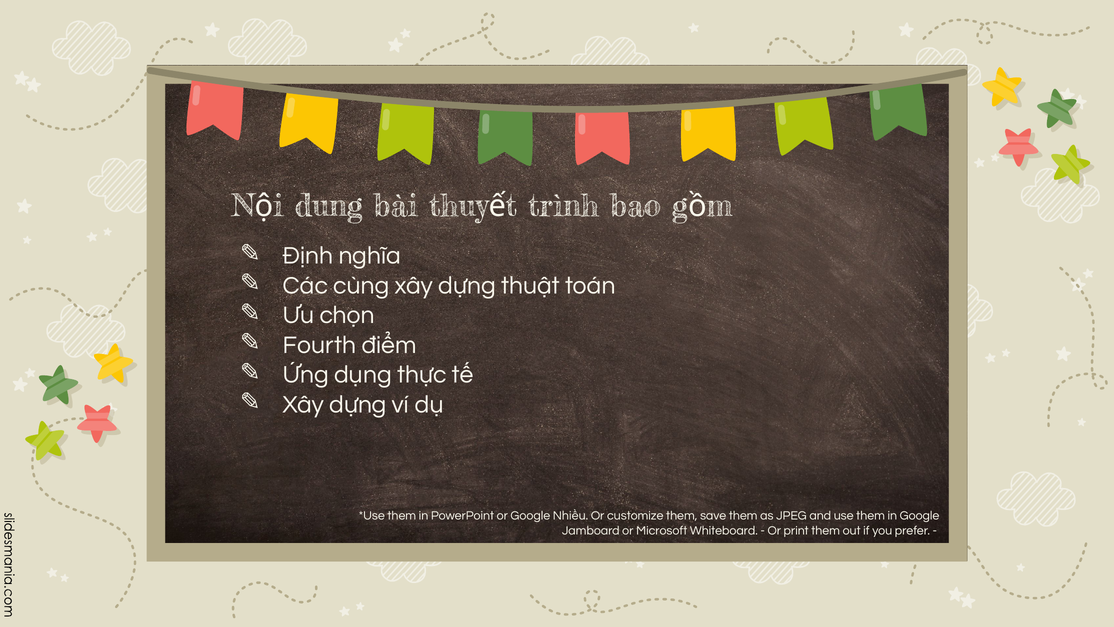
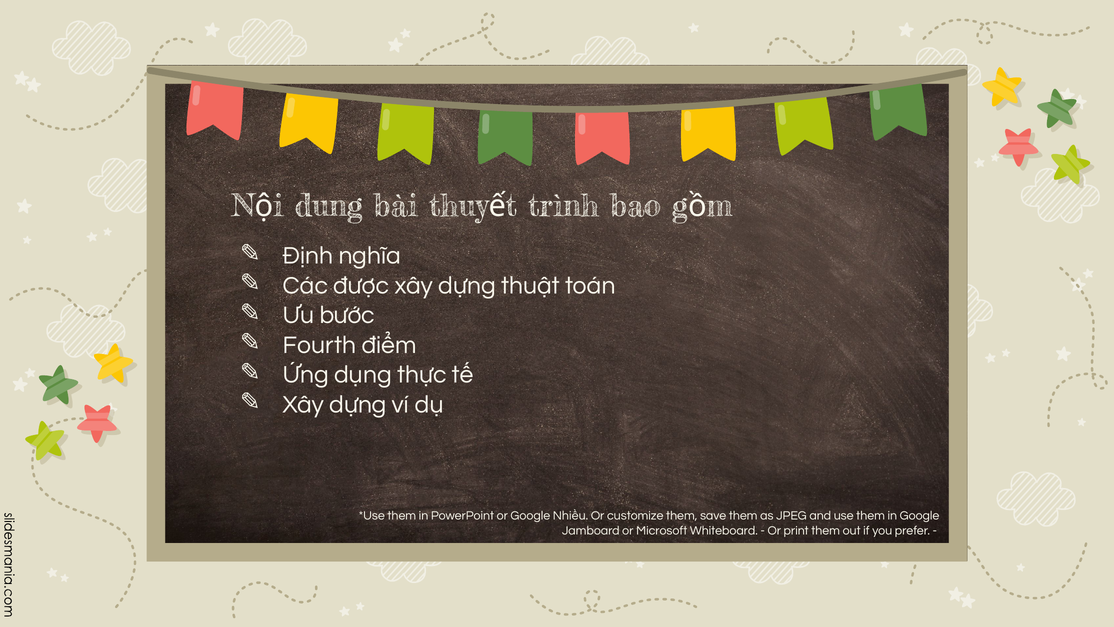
cùng: cùng -> được (361, 285)
chọn: chọn -> bước (347, 315)
